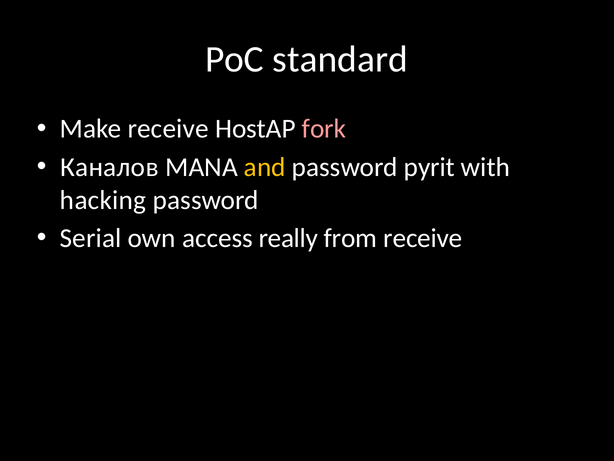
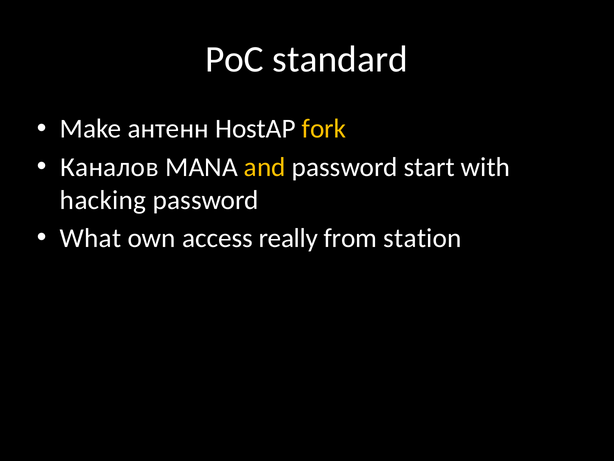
Make receive: receive -> антенн (168, 129)
fork colour: pink -> yellow (324, 129)
pyrit: pyrit -> start (429, 167)
Serial: Serial -> What (91, 238)
from receive: receive -> station (423, 238)
